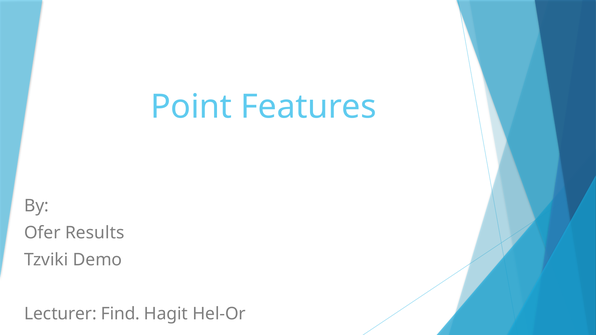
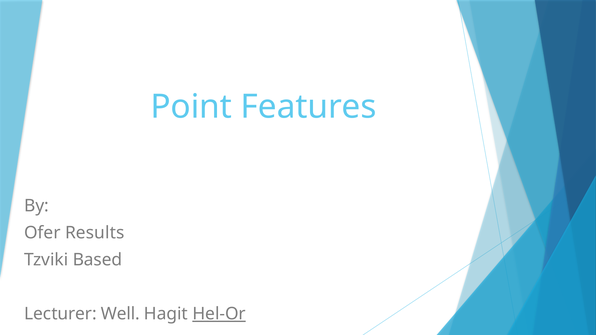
Demo: Demo -> Based (98, 260)
Find: Find -> Well (120, 314)
Hel-Or underline: none -> present (219, 314)
